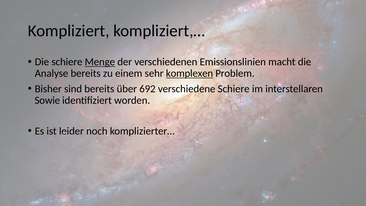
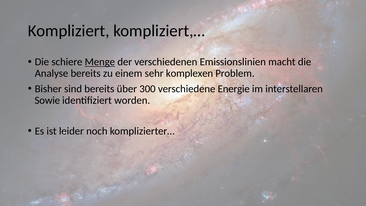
komplexen underline: present -> none (190, 73)
692: 692 -> 300 (147, 89)
verschiedene Schiere: Schiere -> Energie (234, 89)
